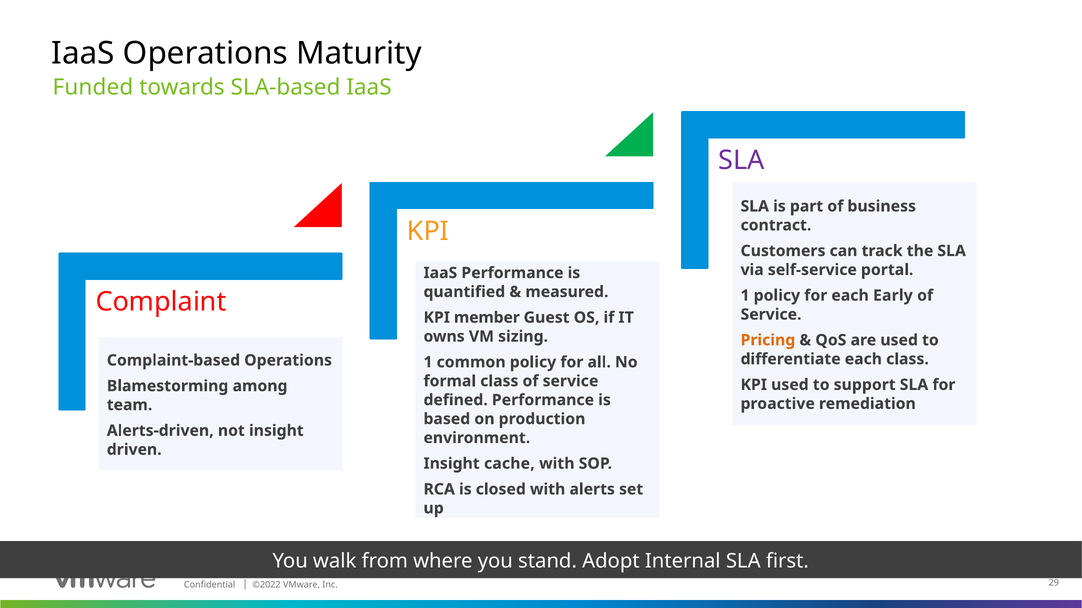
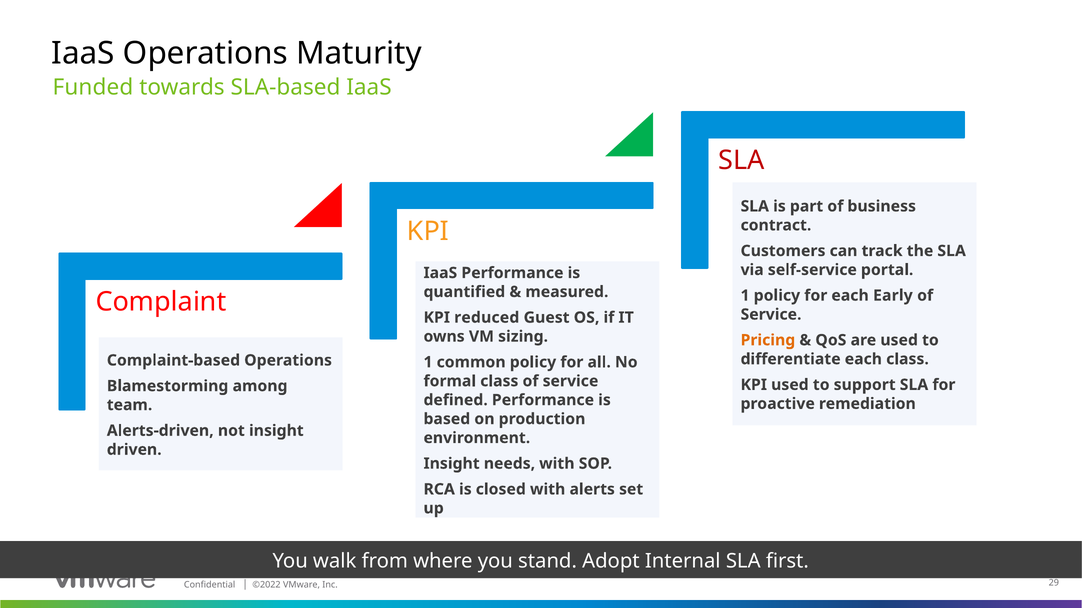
SLA colour: purple -> red (741, 161)
member: member -> reduced (487, 318)
cache: cache -> needs (509, 464)
